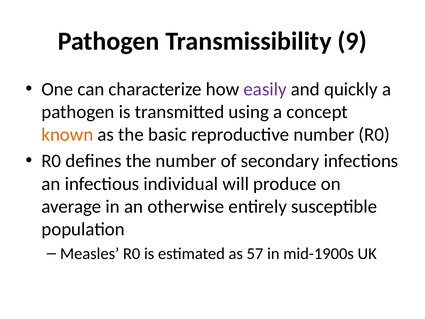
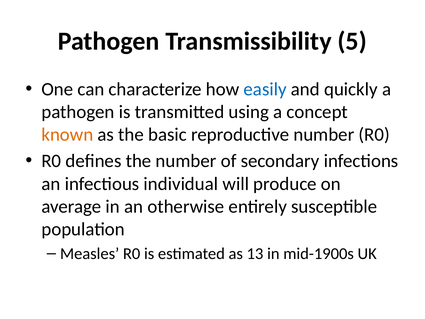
9: 9 -> 5 (352, 41)
easily colour: purple -> blue (265, 89)
57: 57 -> 13 (255, 253)
